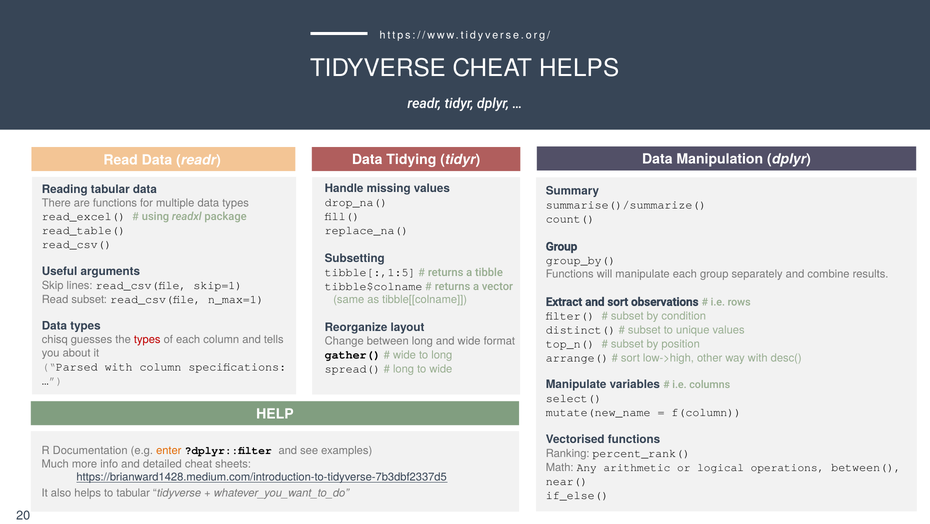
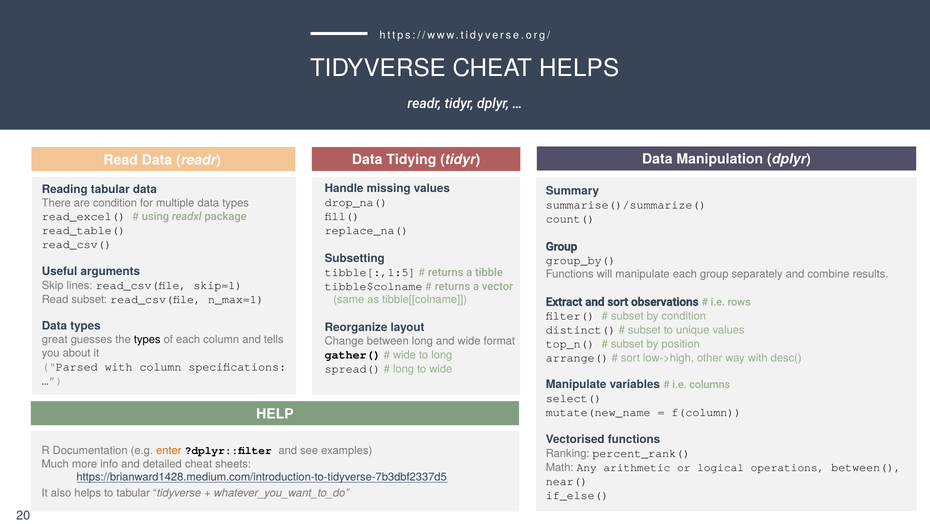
are functions: functions -> condition (115, 203)
chisq: chisq -> great (55, 339)
types colour: red -> black (147, 339)
